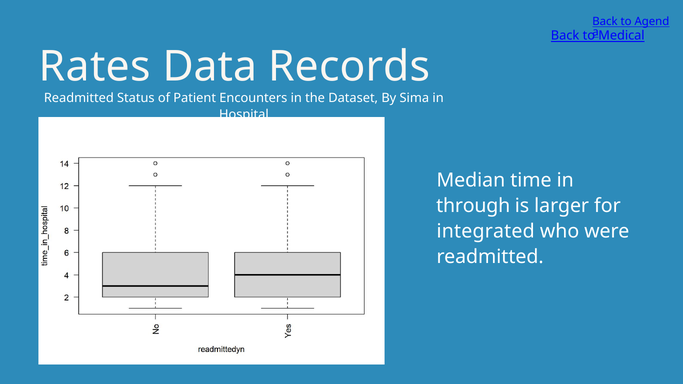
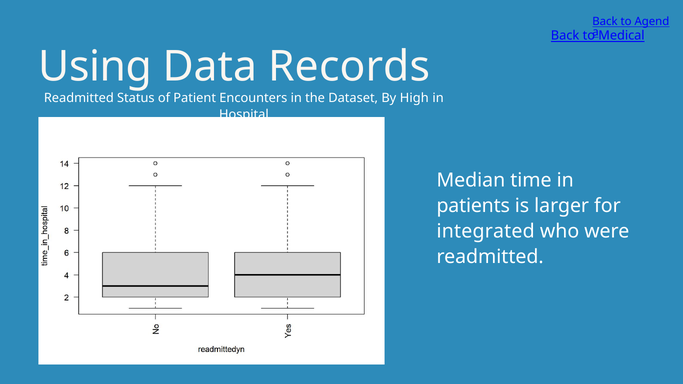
Rates: Rates -> Using (95, 67)
Sima: Sima -> High (414, 98)
through: through -> patients (473, 206)
